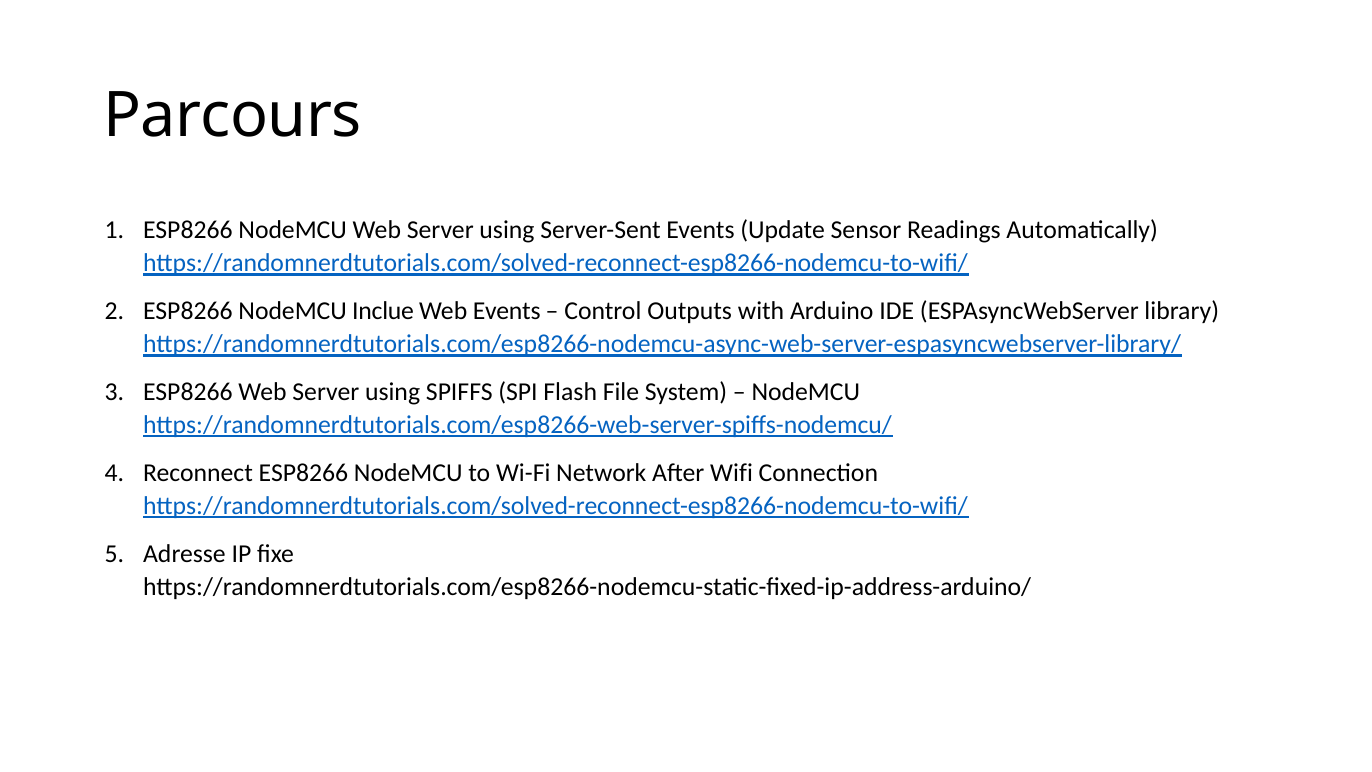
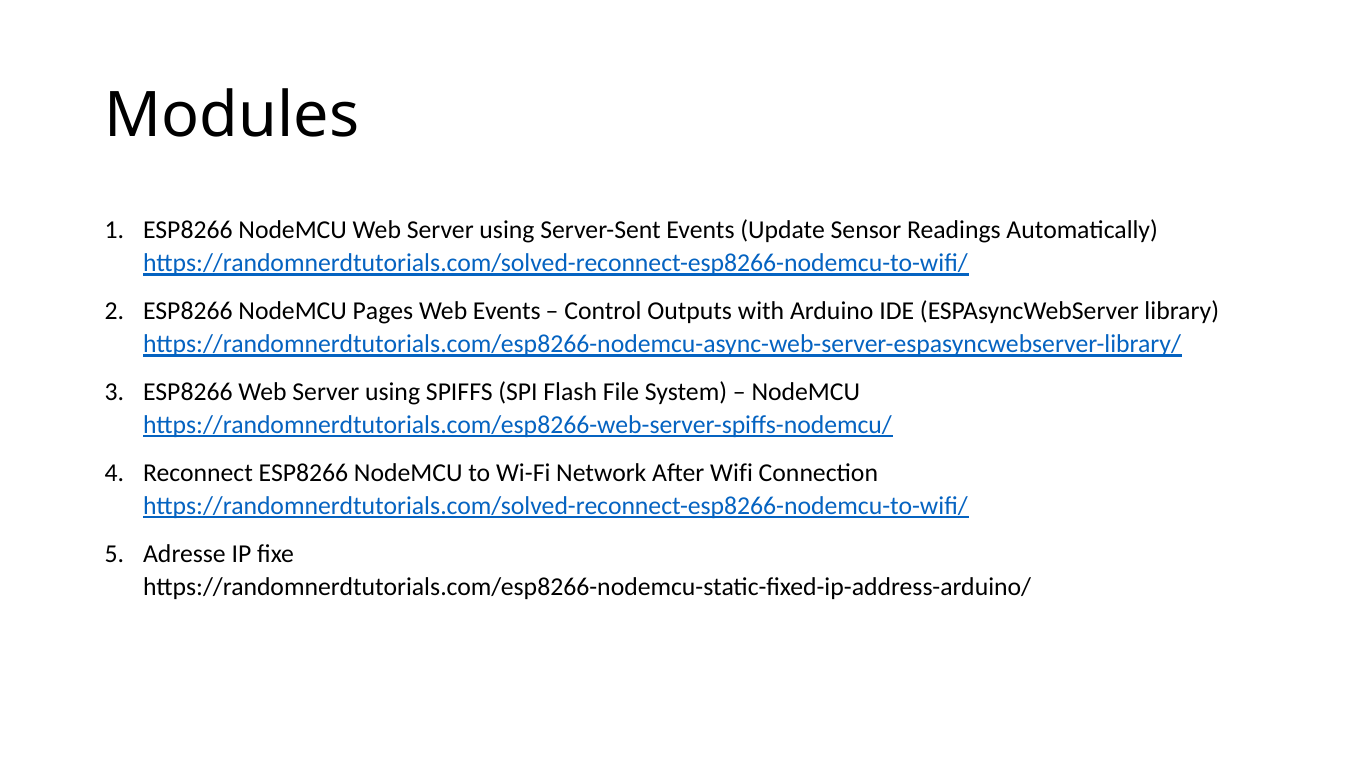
Parcours: Parcours -> Modules (232, 115)
Inclue: Inclue -> Pages (383, 311)
